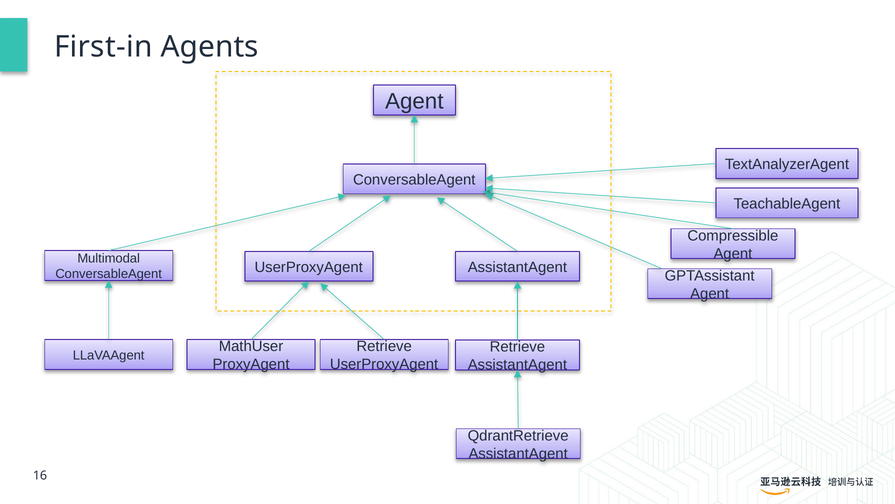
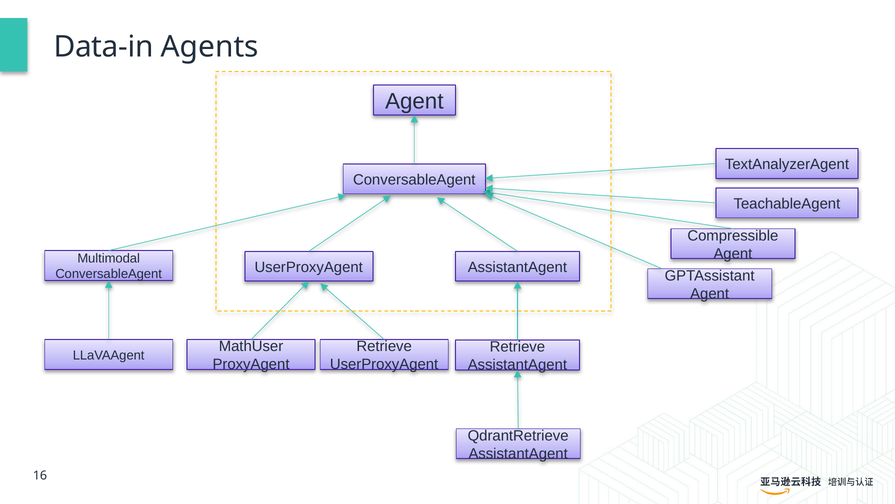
First-in: First-in -> Data-in (104, 47)
